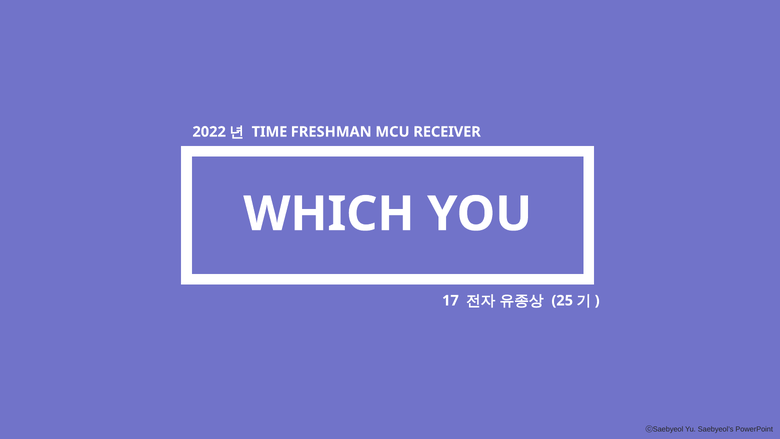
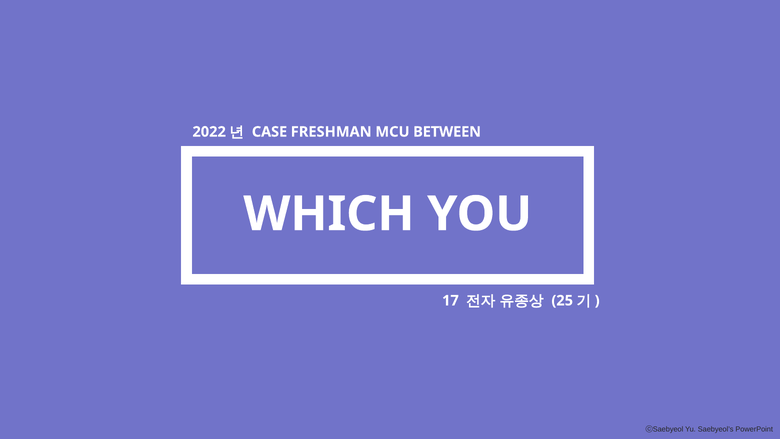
TIME: TIME -> CASE (269, 132)
RECEIVER: RECEIVER -> BETWEEN (447, 132)
